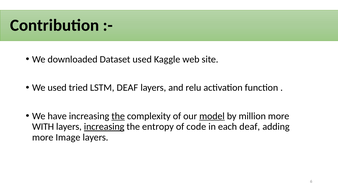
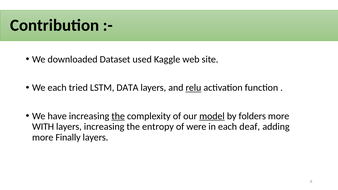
We used: used -> each (57, 88)
LSTM DEAF: DEAF -> DATA (127, 88)
relu underline: none -> present (193, 88)
million: million -> folders (252, 116)
increasing underline: present -> none (104, 127)
code: code -> were (196, 127)
Image: Image -> Finally (68, 137)
